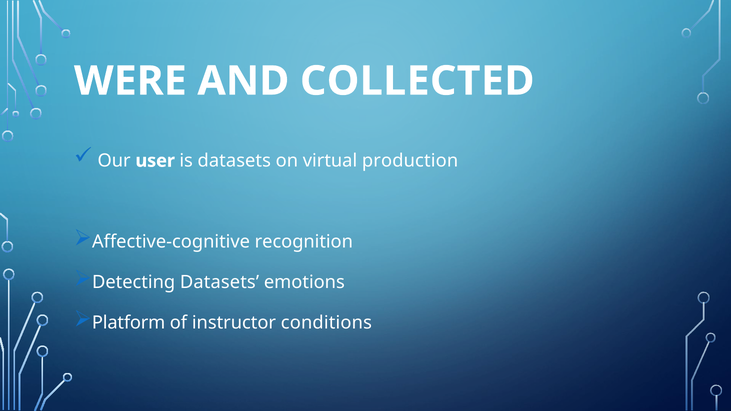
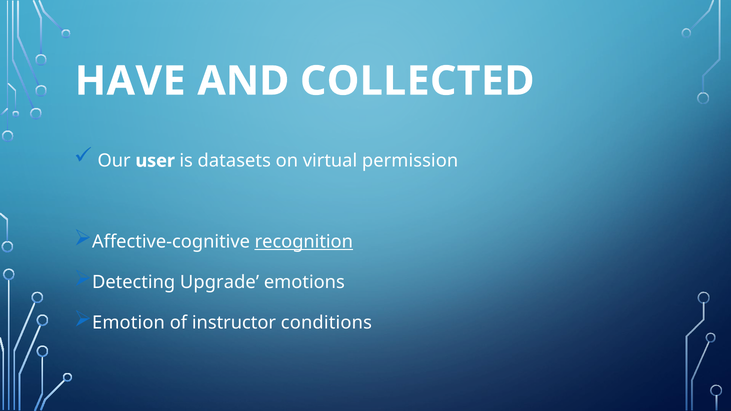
WERE: WERE -> HAVE (130, 81)
production: production -> permission (410, 161)
recognition underline: none -> present (304, 242)
Detecting Datasets: Datasets -> Upgrade (220, 282)
Platform: Platform -> Emotion (128, 323)
